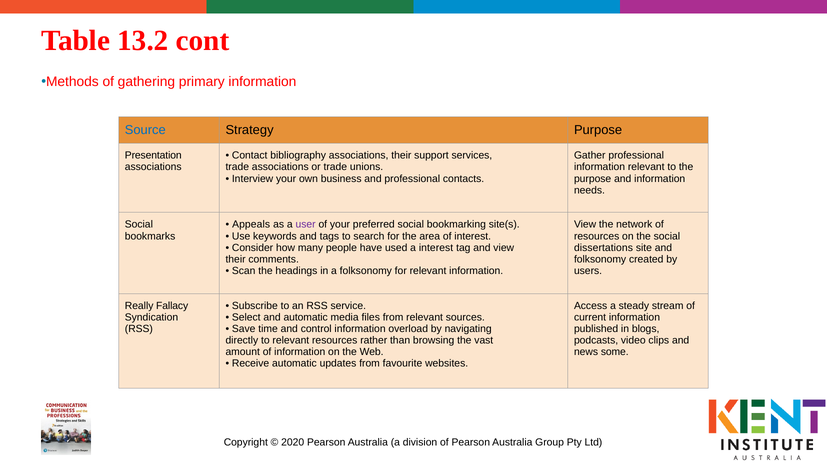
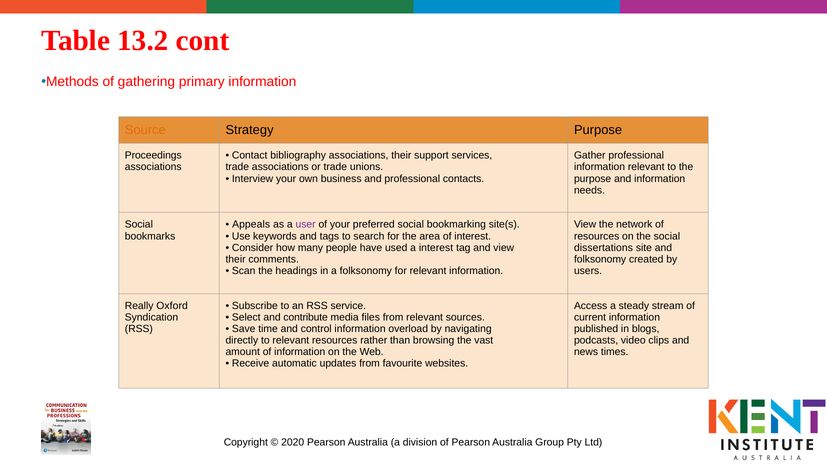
Source colour: blue -> orange (145, 130)
Presentation: Presentation -> Proceedings (153, 156)
Fallacy: Fallacy -> Oxford (172, 306)
and automatic: automatic -> contribute (306, 317)
some: some -> times (615, 352)
